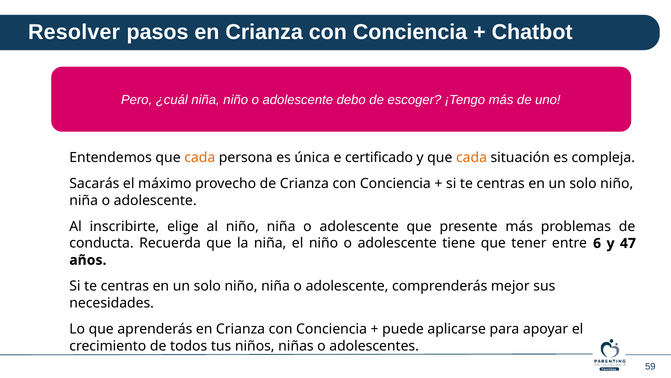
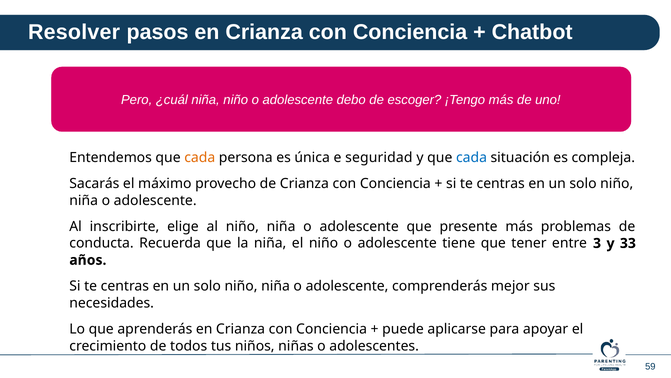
certificado: certificado -> seguridad (379, 157)
cada colour: orange -> blue (471, 157)
6: 6 -> 3 (597, 243)
47: 47 -> 33 (628, 243)
